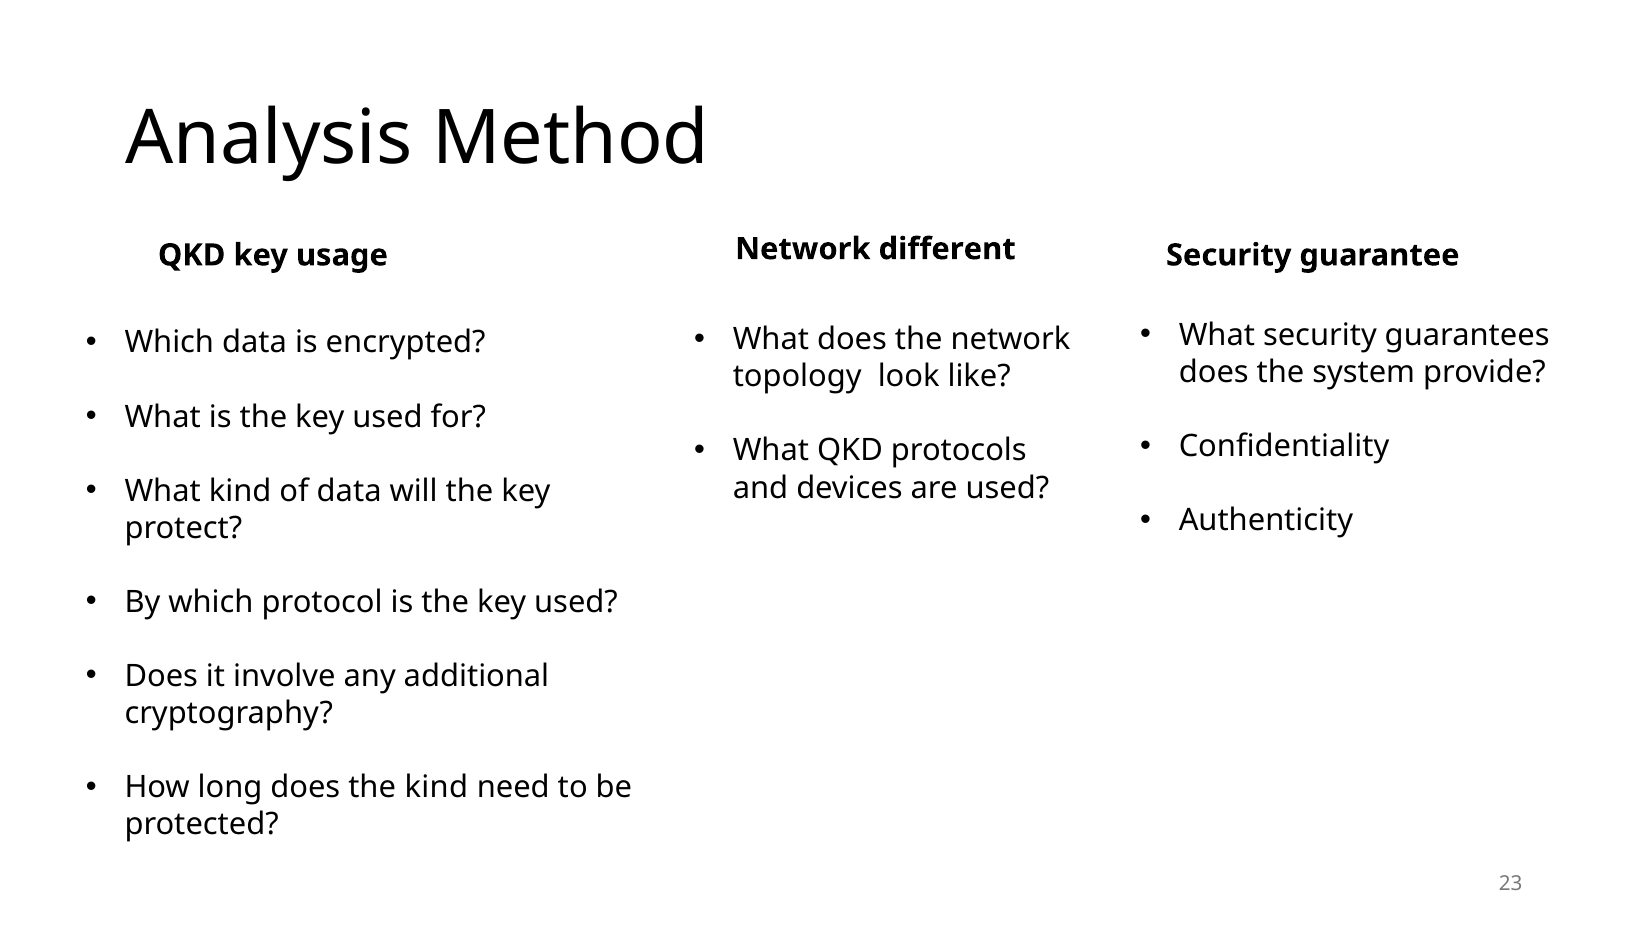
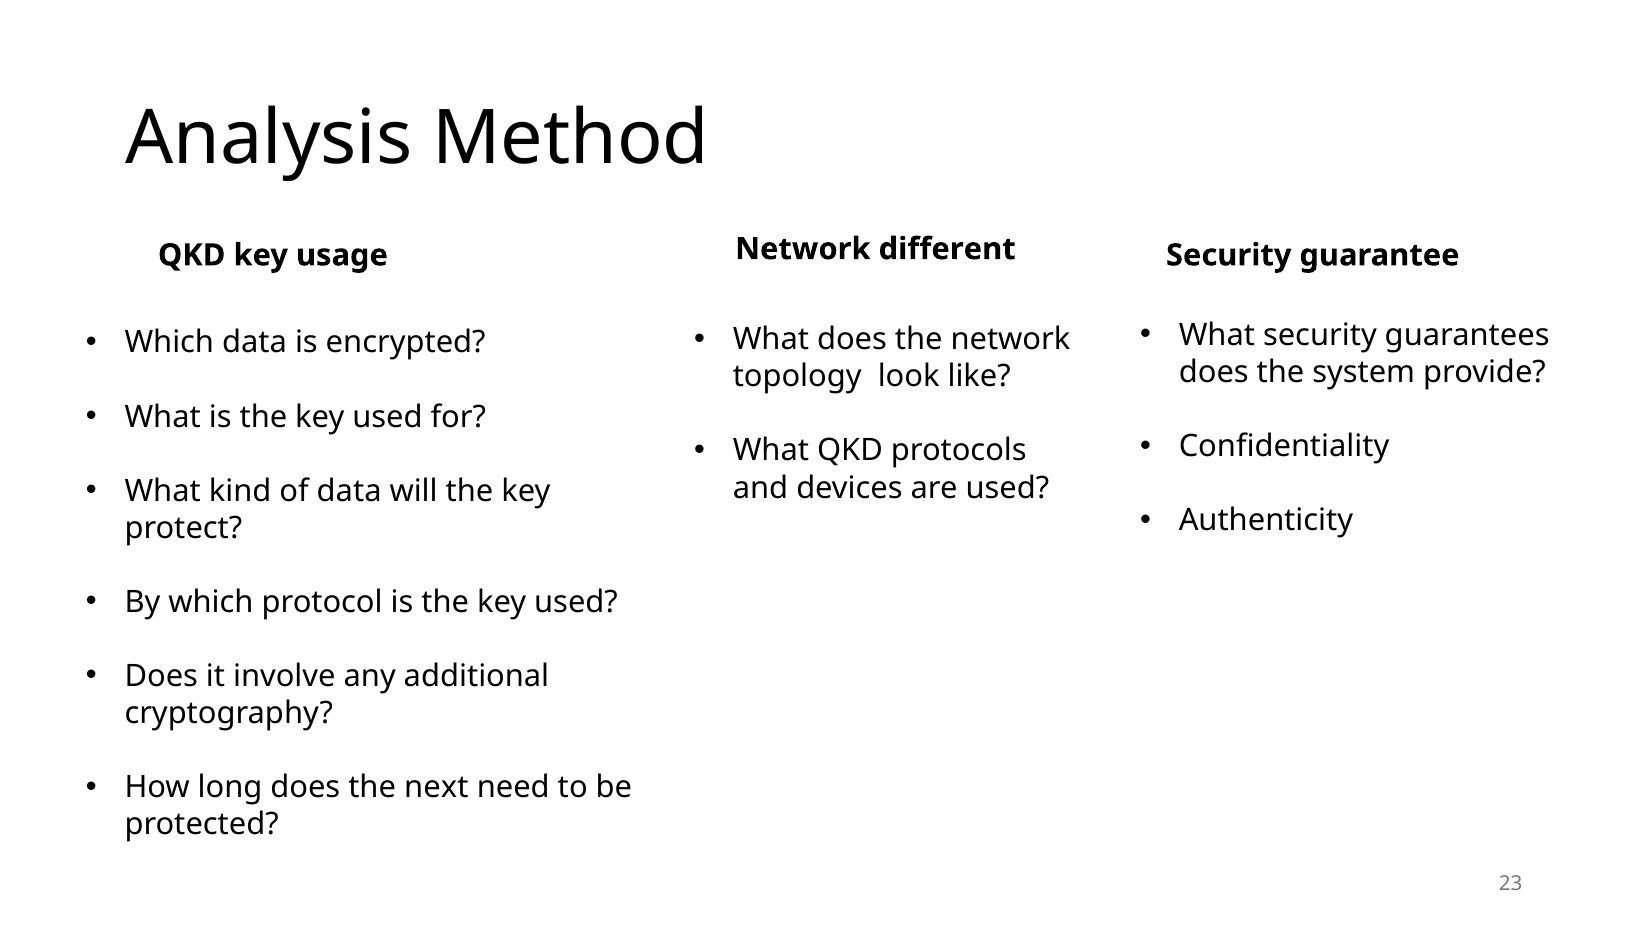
the kind: kind -> next (436, 788)
